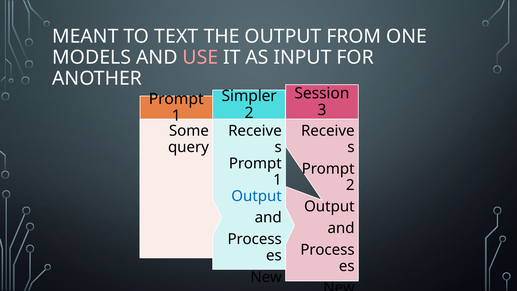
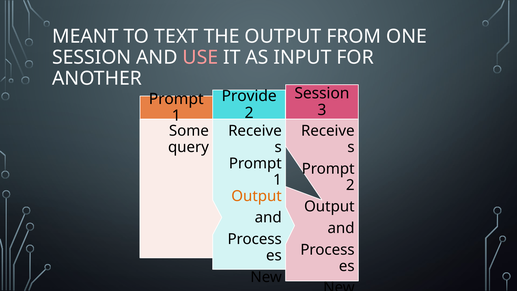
MODELS: MODELS -> SESSION (92, 57)
Simpler: Simpler -> Provide (249, 96)
Output colour: blue -> orange (257, 196)
